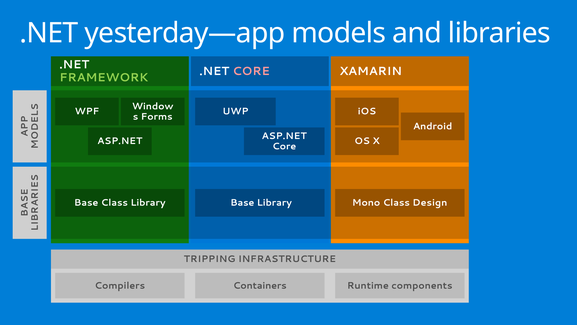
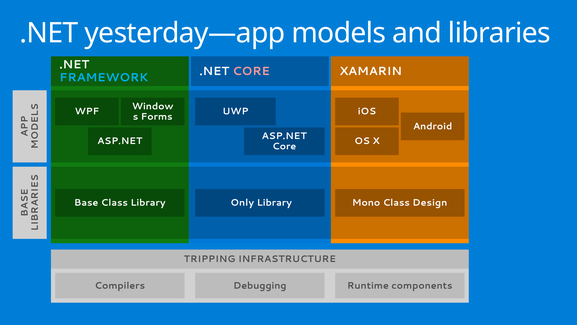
FRAMEWORK colour: light green -> light blue (104, 77)
Library Base: Base -> Only (242, 203)
Containers: Containers -> Debugging (260, 285)
